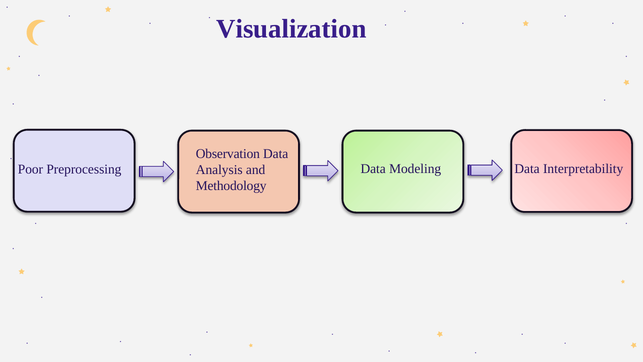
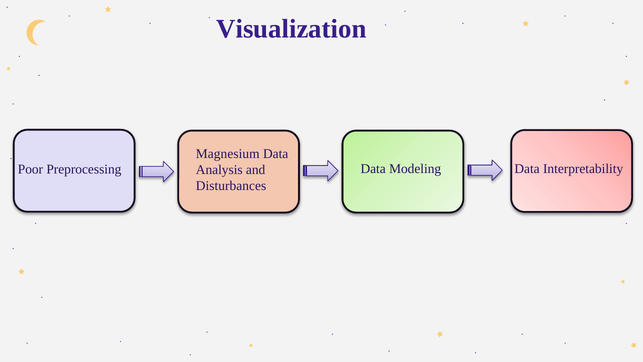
Observation: Observation -> Magnesium (228, 154)
Methodology: Methodology -> Disturbances (231, 186)
